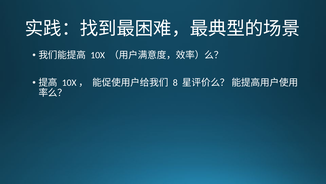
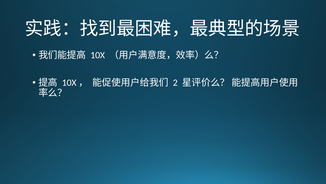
8: 8 -> 2 (175, 82)
